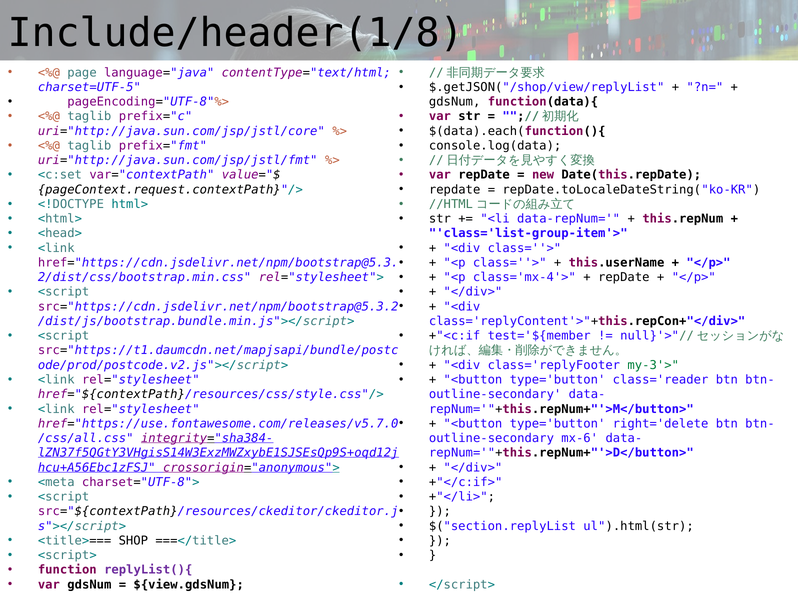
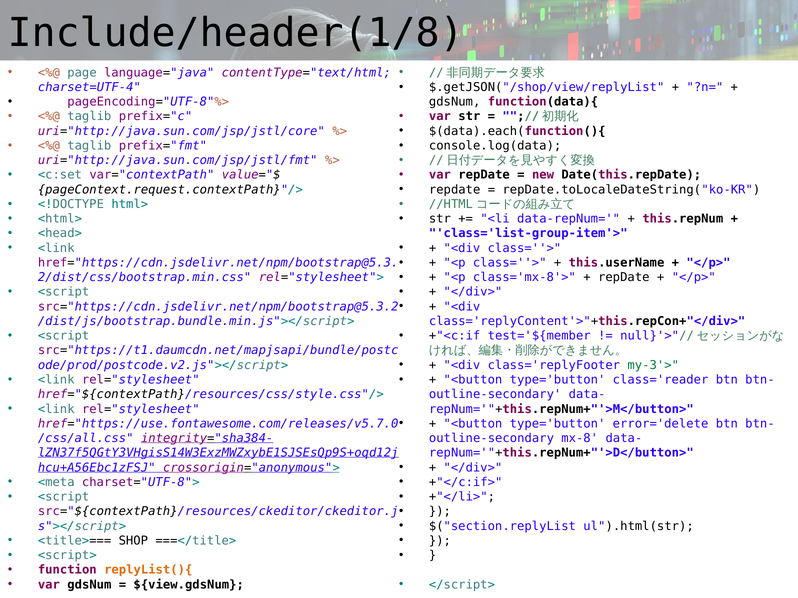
charset=UTF-5: charset=UTF-5 -> charset=UTF-4 (89, 87)
class='mx-4'>: class='mx-4'> -> class='mx-8'> (524, 278)
right='delete: right='delete -> error='delete (661, 424)
mx-6: mx-6 -> mx-8 (580, 439)
replyList(){ colour: purple -> orange (148, 570)
